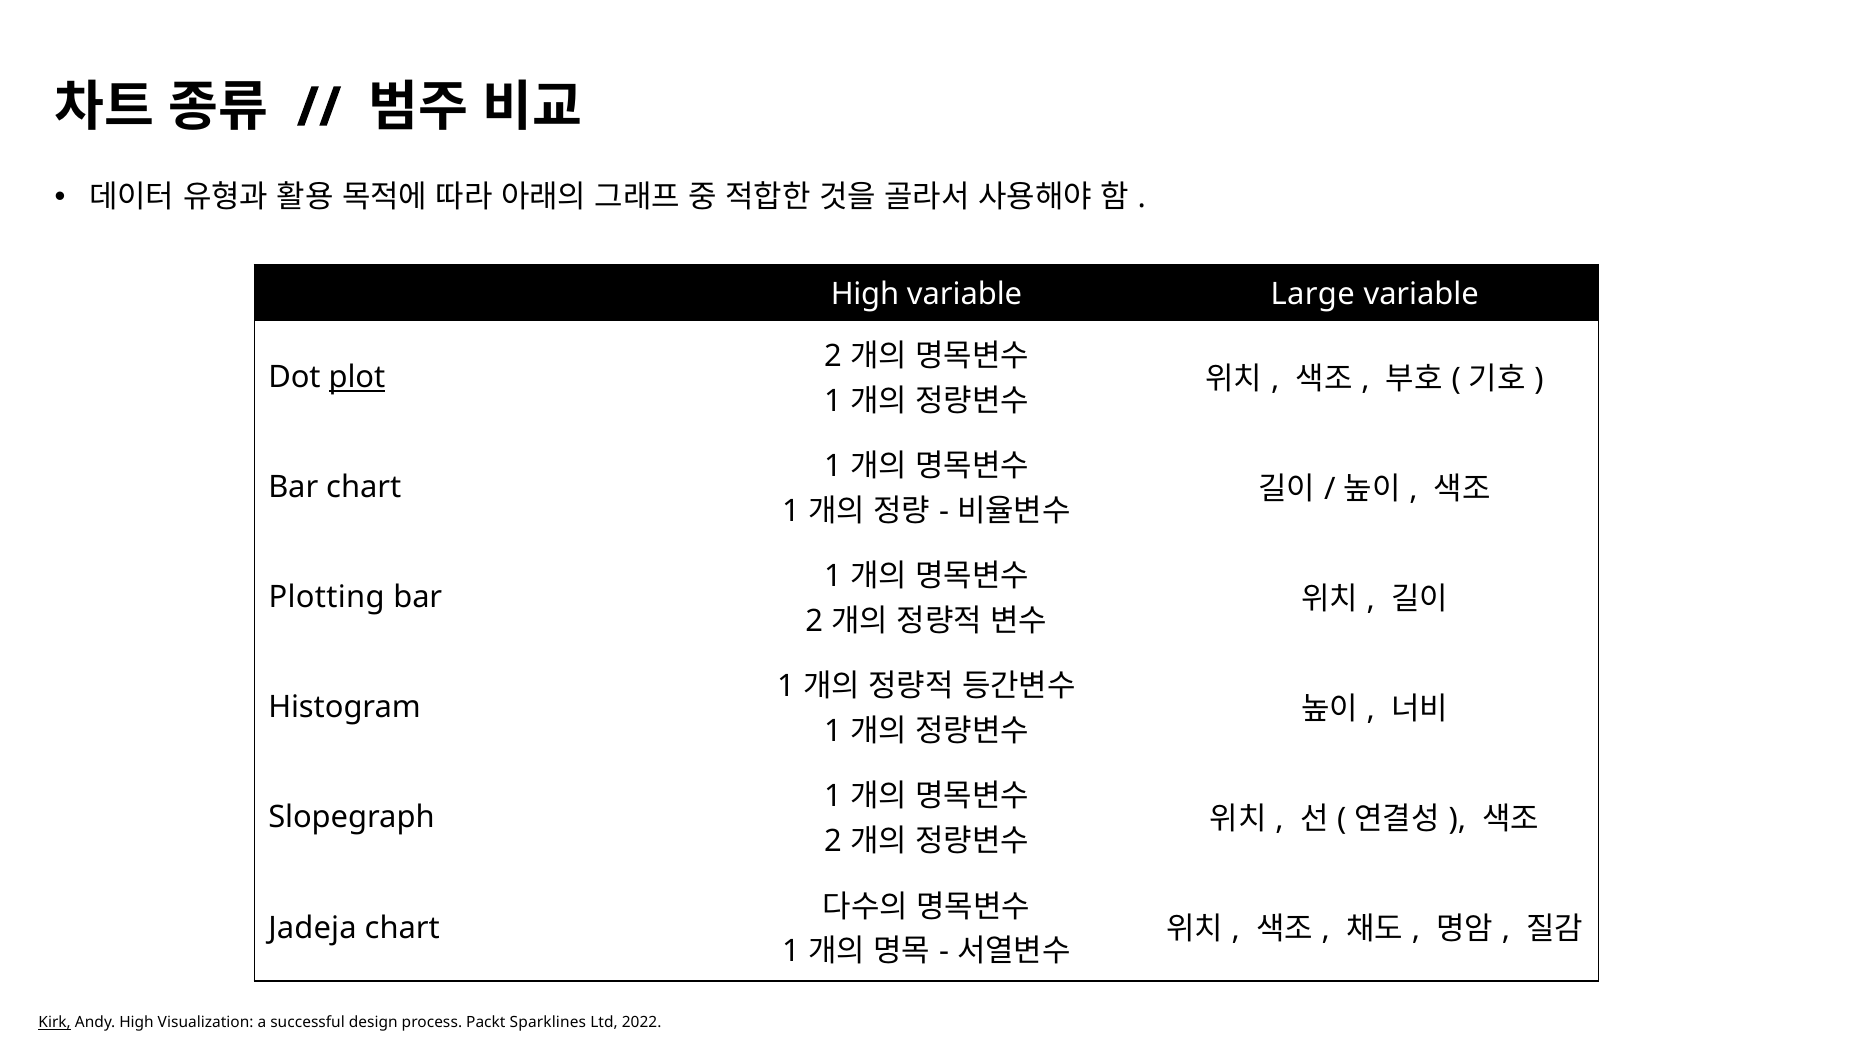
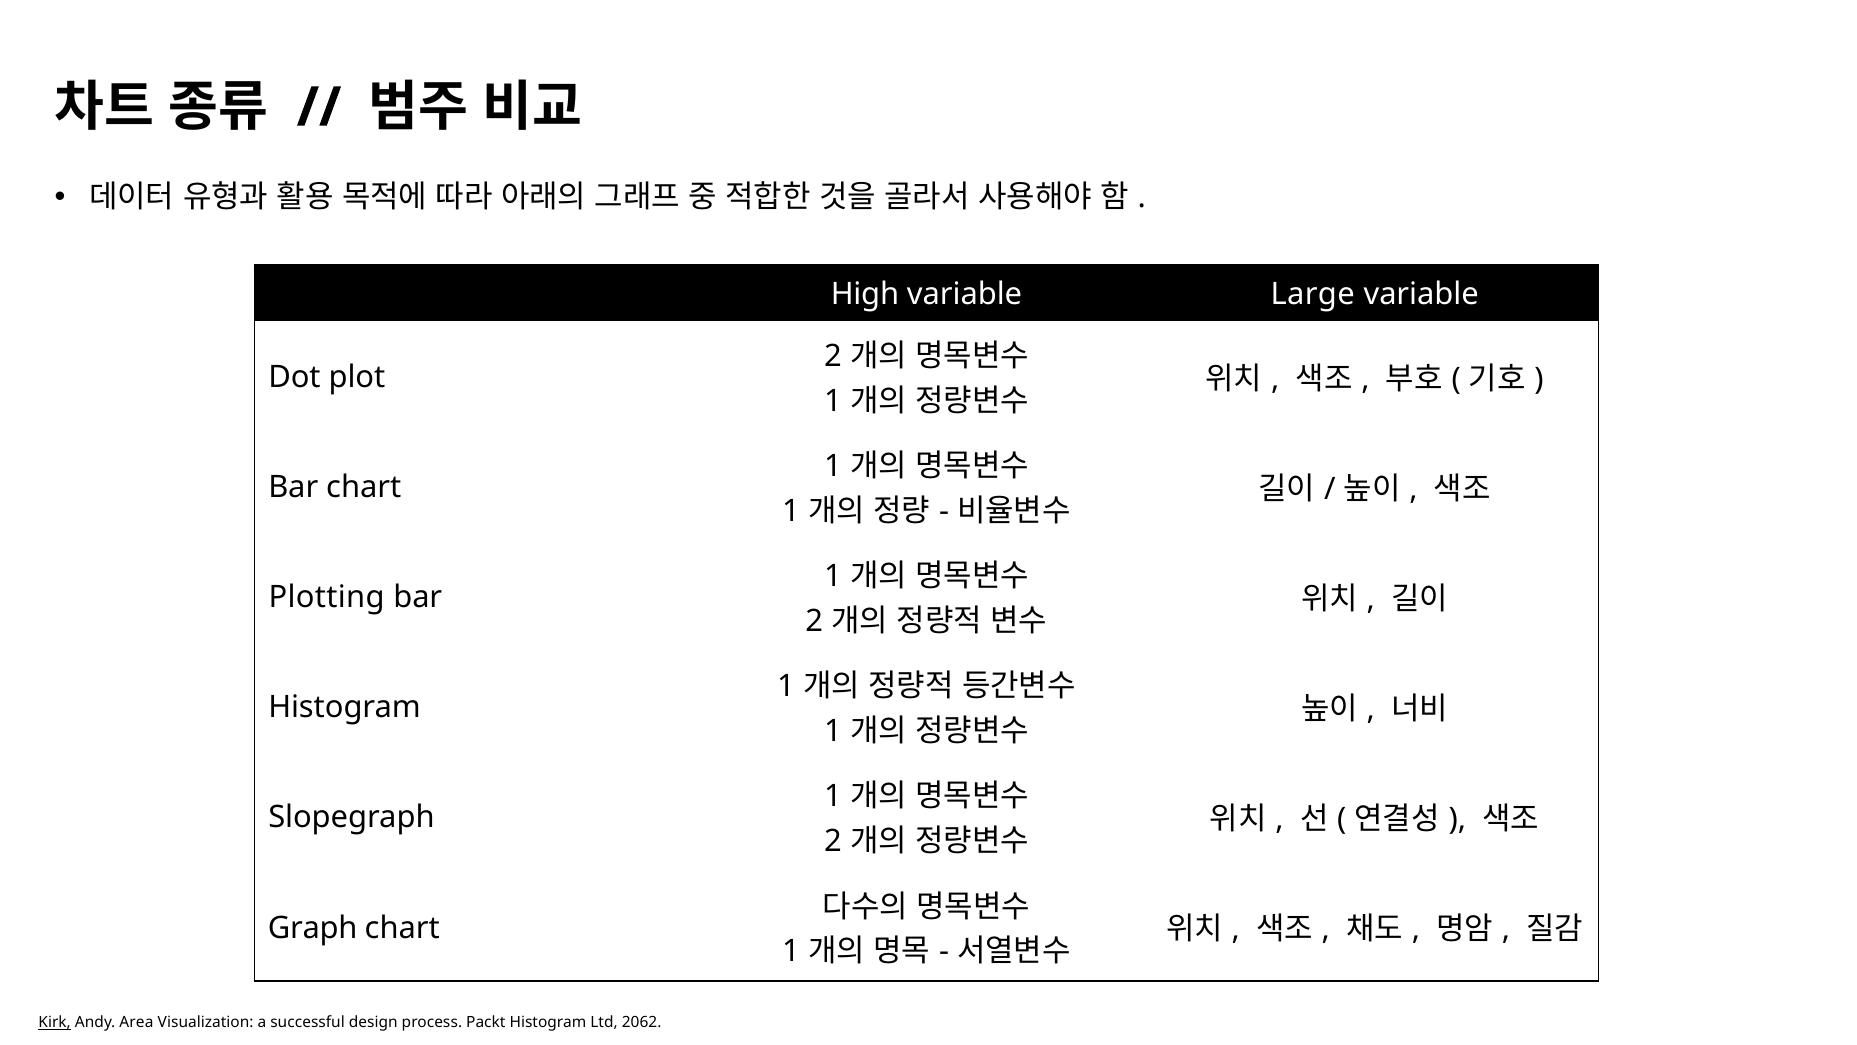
plot underline: present -> none (357, 377)
Jadeja: Jadeja -> Graph (313, 927)
Andy High: High -> Area (136, 1022)
Packt Sparklines: Sparklines -> Histogram (548, 1022)
2022: 2022 -> 2062 (642, 1022)
